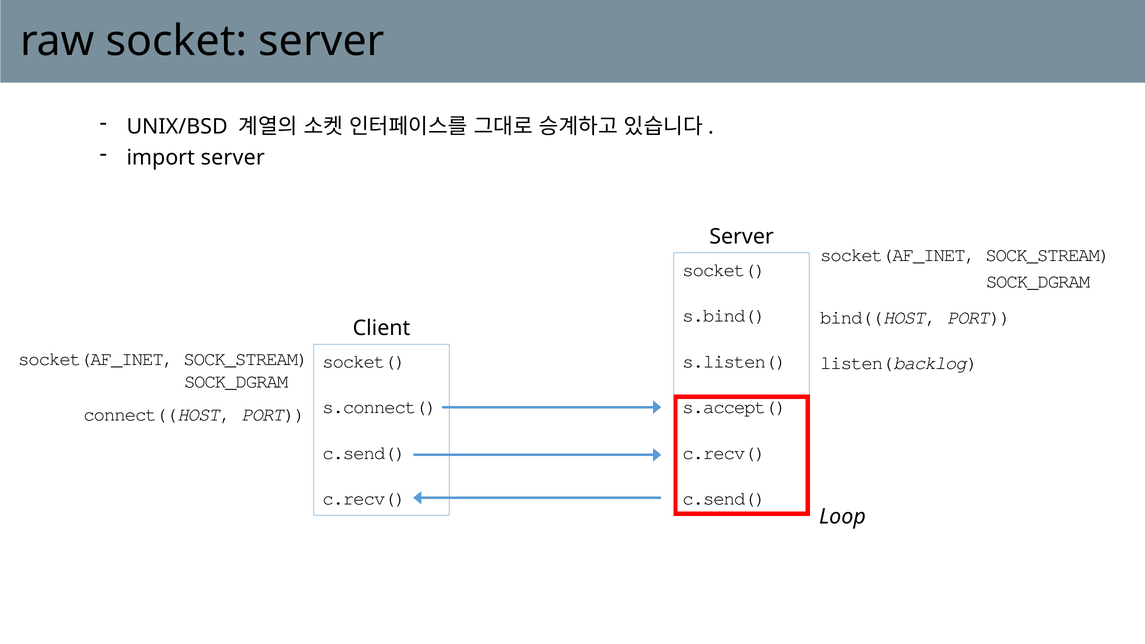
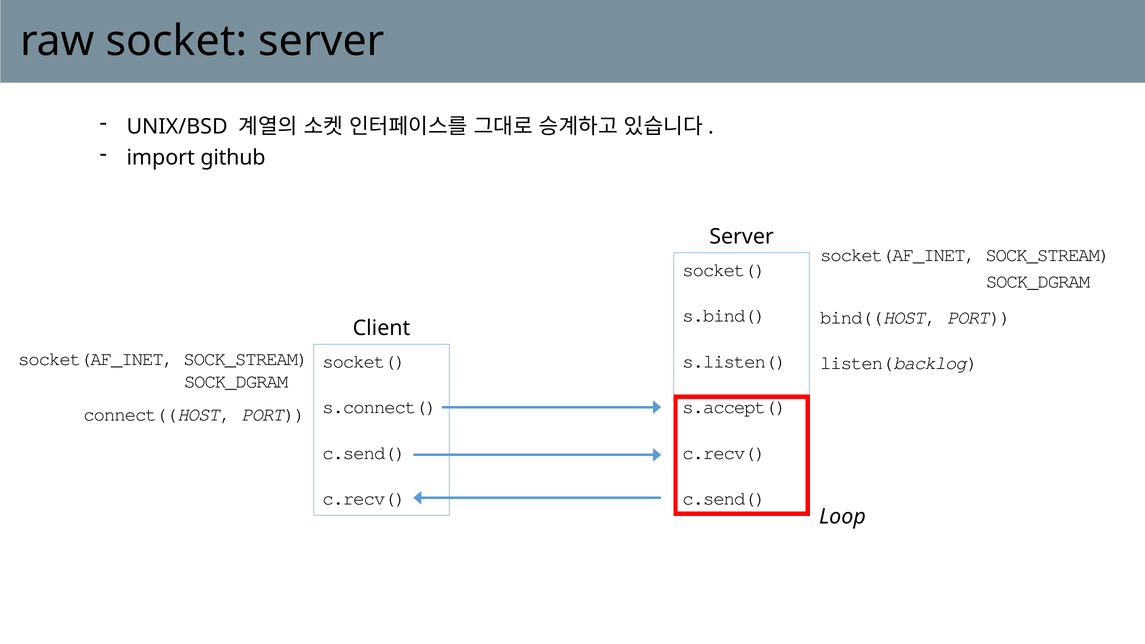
import server: server -> github (233, 158)
